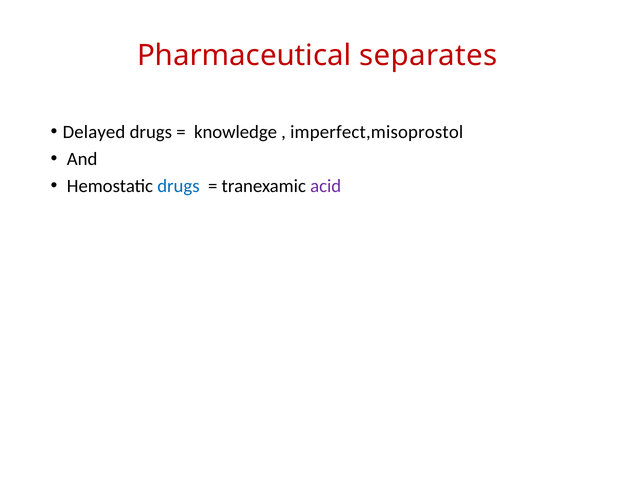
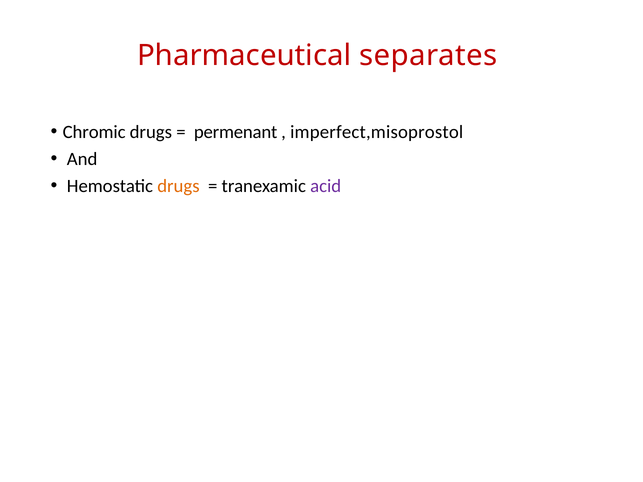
Delayed: Delayed -> Chromic (94, 132)
knowledge: knowledge -> permenant (236, 132)
drugs colour: blue -> orange (178, 186)
